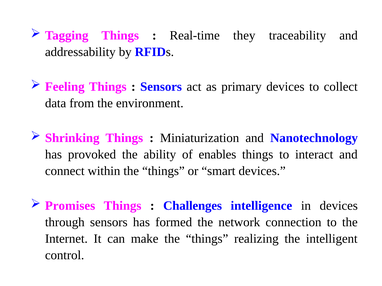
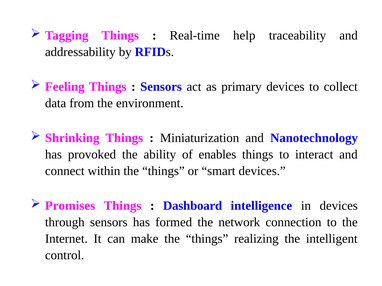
they: they -> help (244, 36)
Challenges: Challenges -> Dashboard (193, 206)
